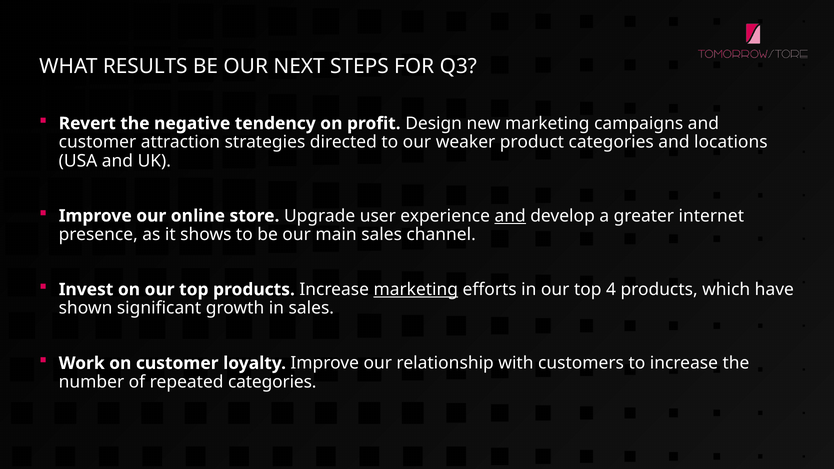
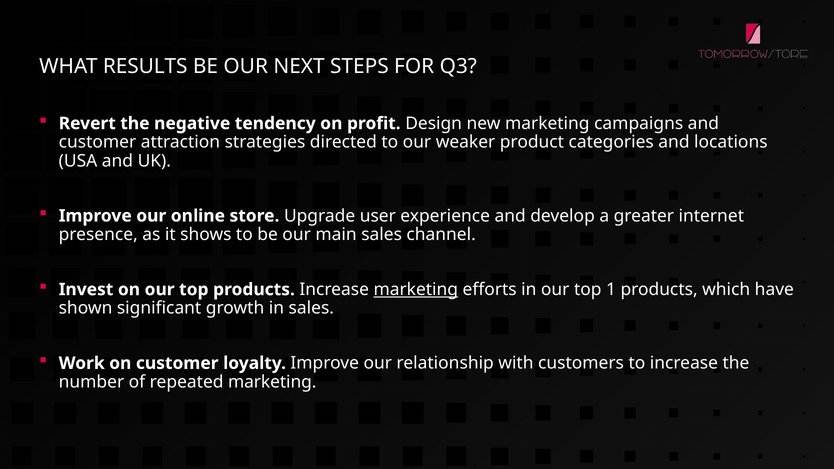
and underline: present -> none (510, 216)
4: 4 -> 1 (611, 290)
repeated categories: categories -> marketing (272, 382)
